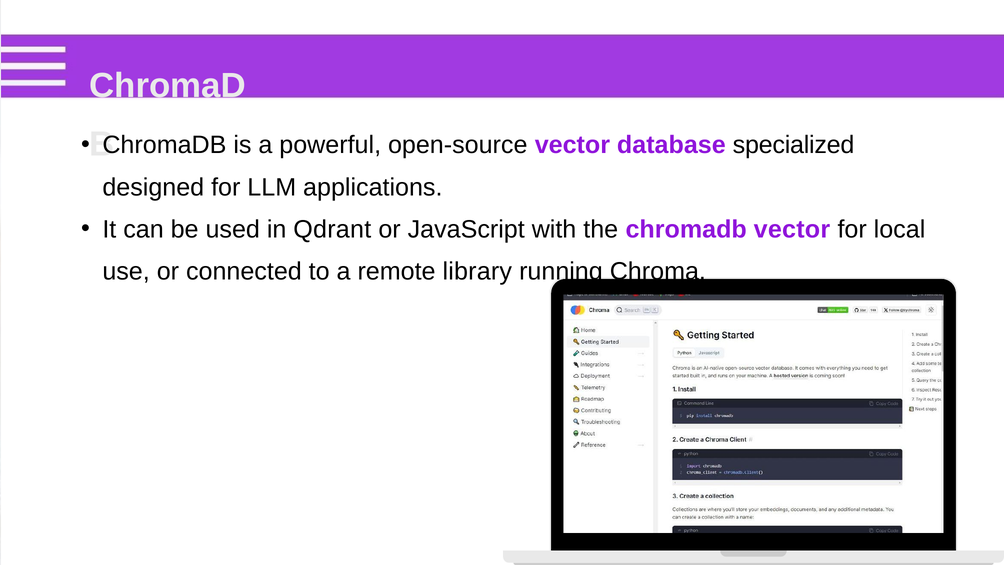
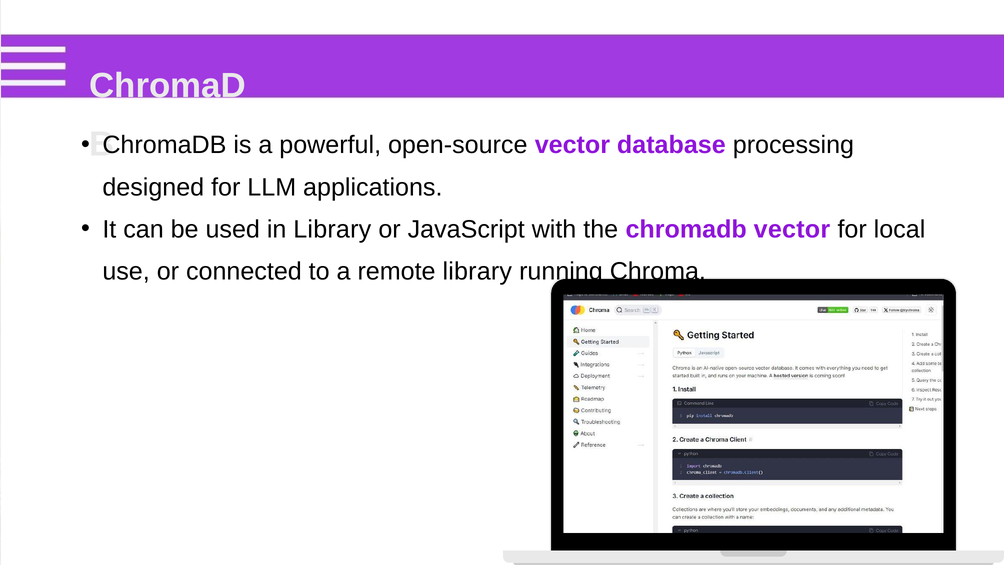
specialized: specialized -> processing (793, 145)
in Qdrant: Qdrant -> Library (332, 229)
